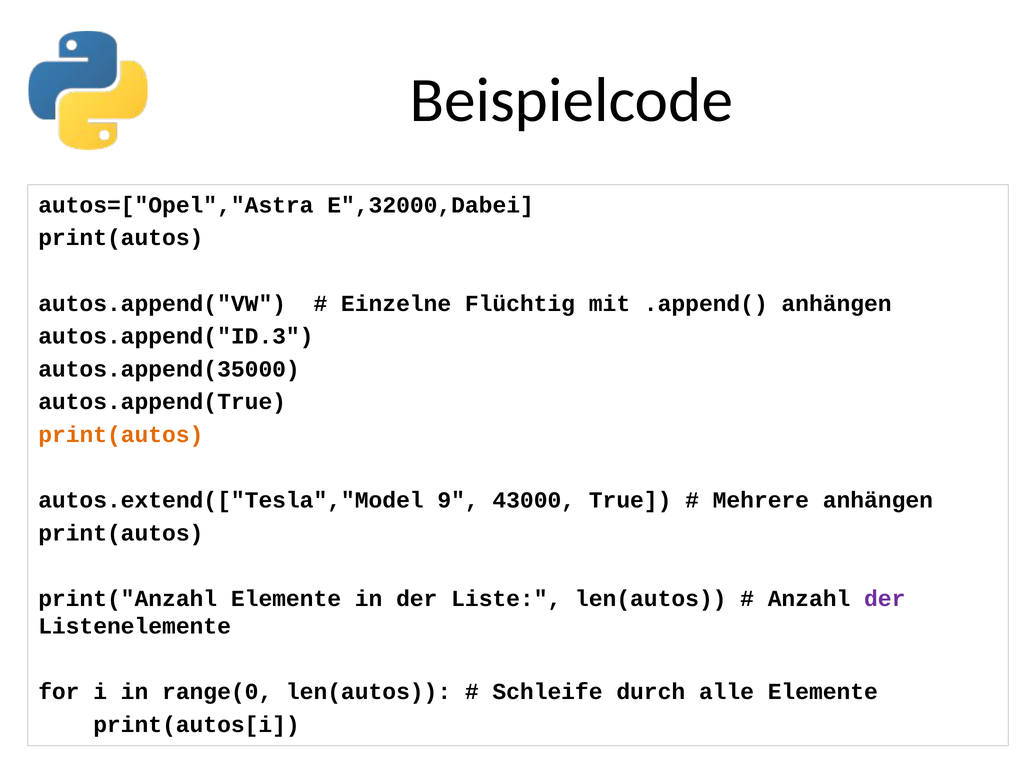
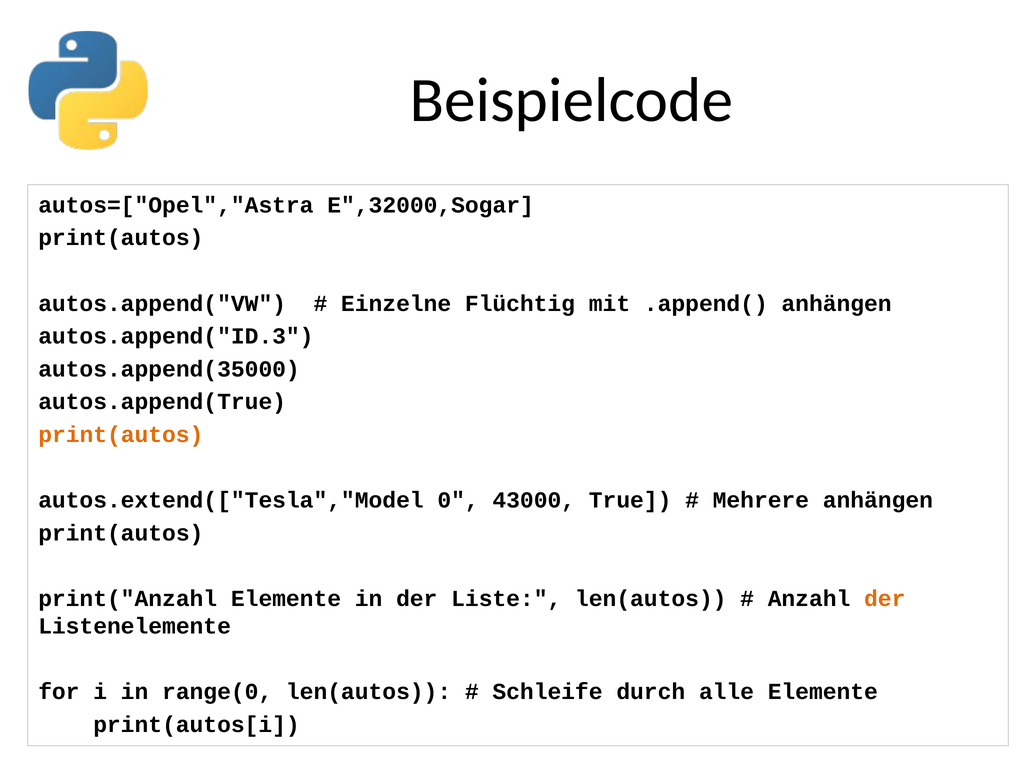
E",32000,Dabei: E",32000,Dabei -> E",32000,Sogar (431, 205)
9: 9 -> 0 (458, 500)
der colour: purple -> orange (885, 599)
